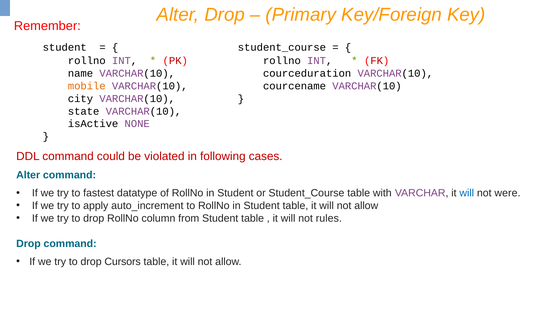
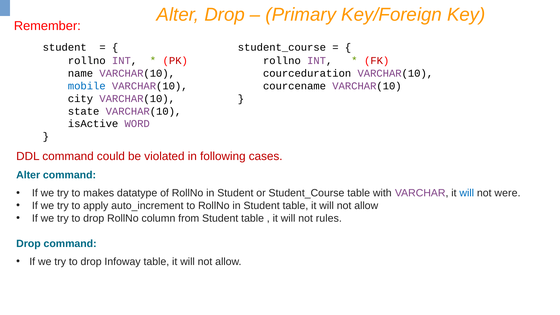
mobile colour: orange -> blue (87, 86)
NONE: NONE -> WORD (137, 124)
fastest: fastest -> makes (99, 193)
Cursors: Cursors -> Infoway (123, 262)
